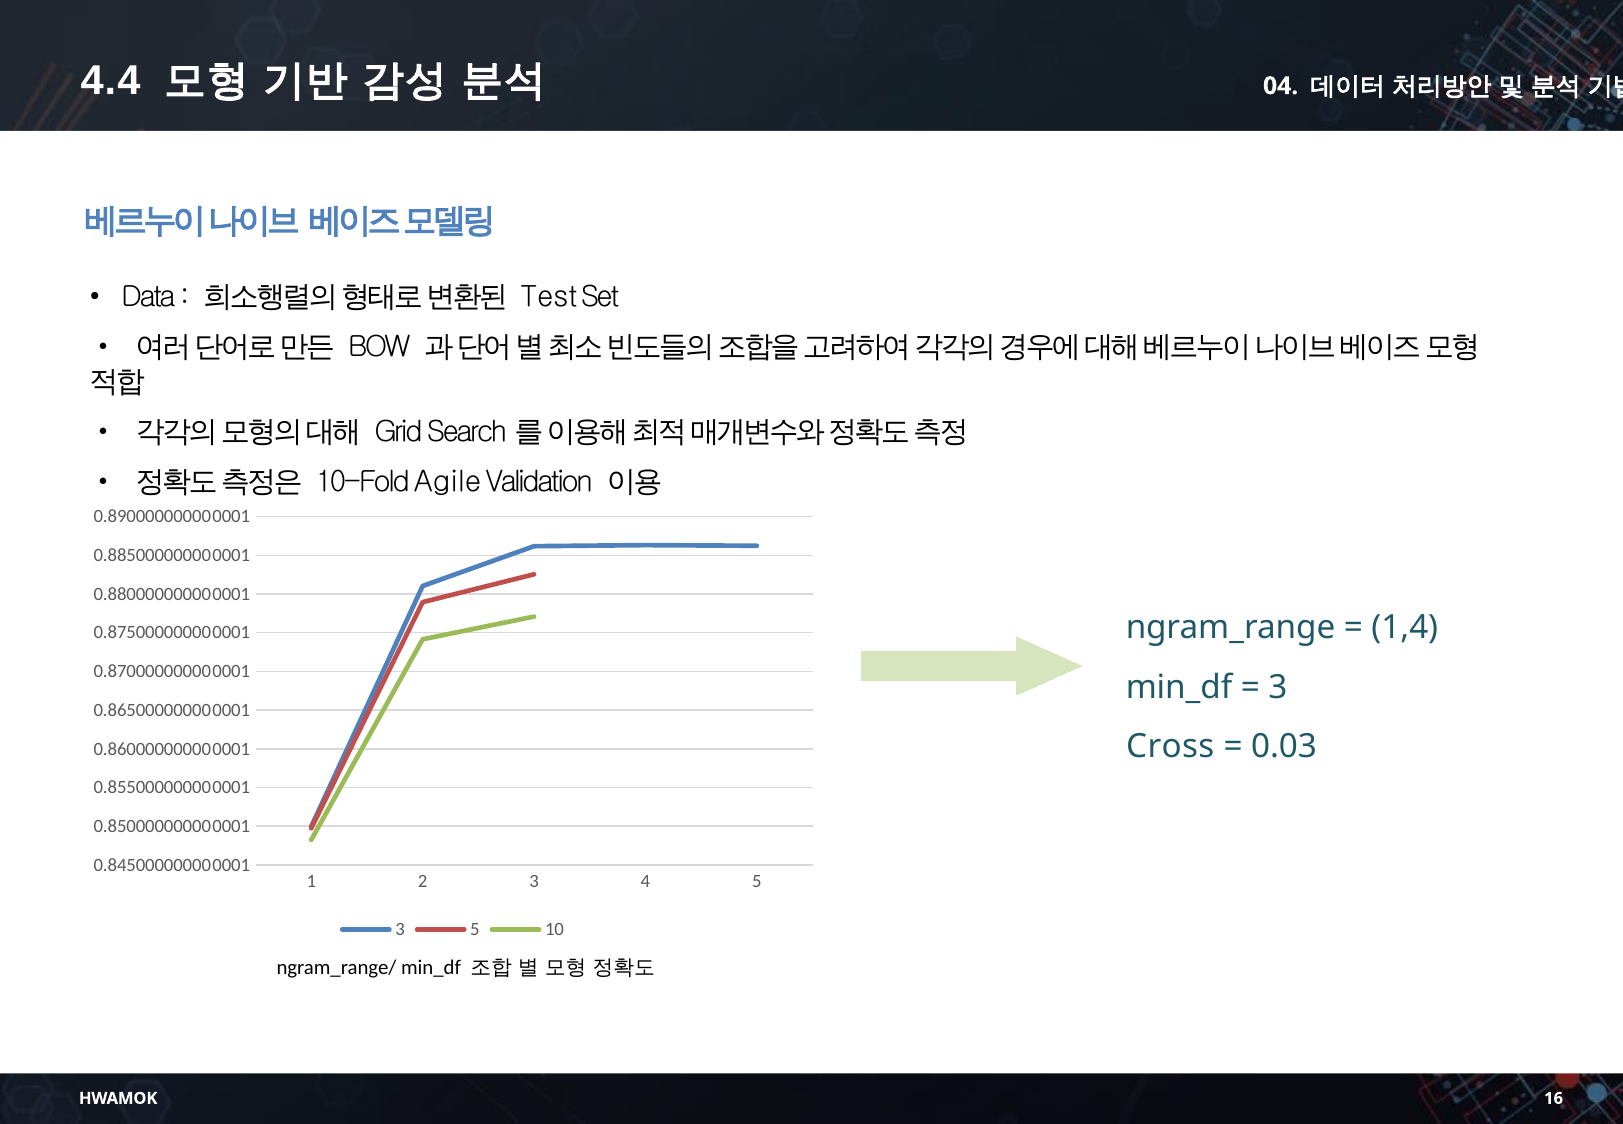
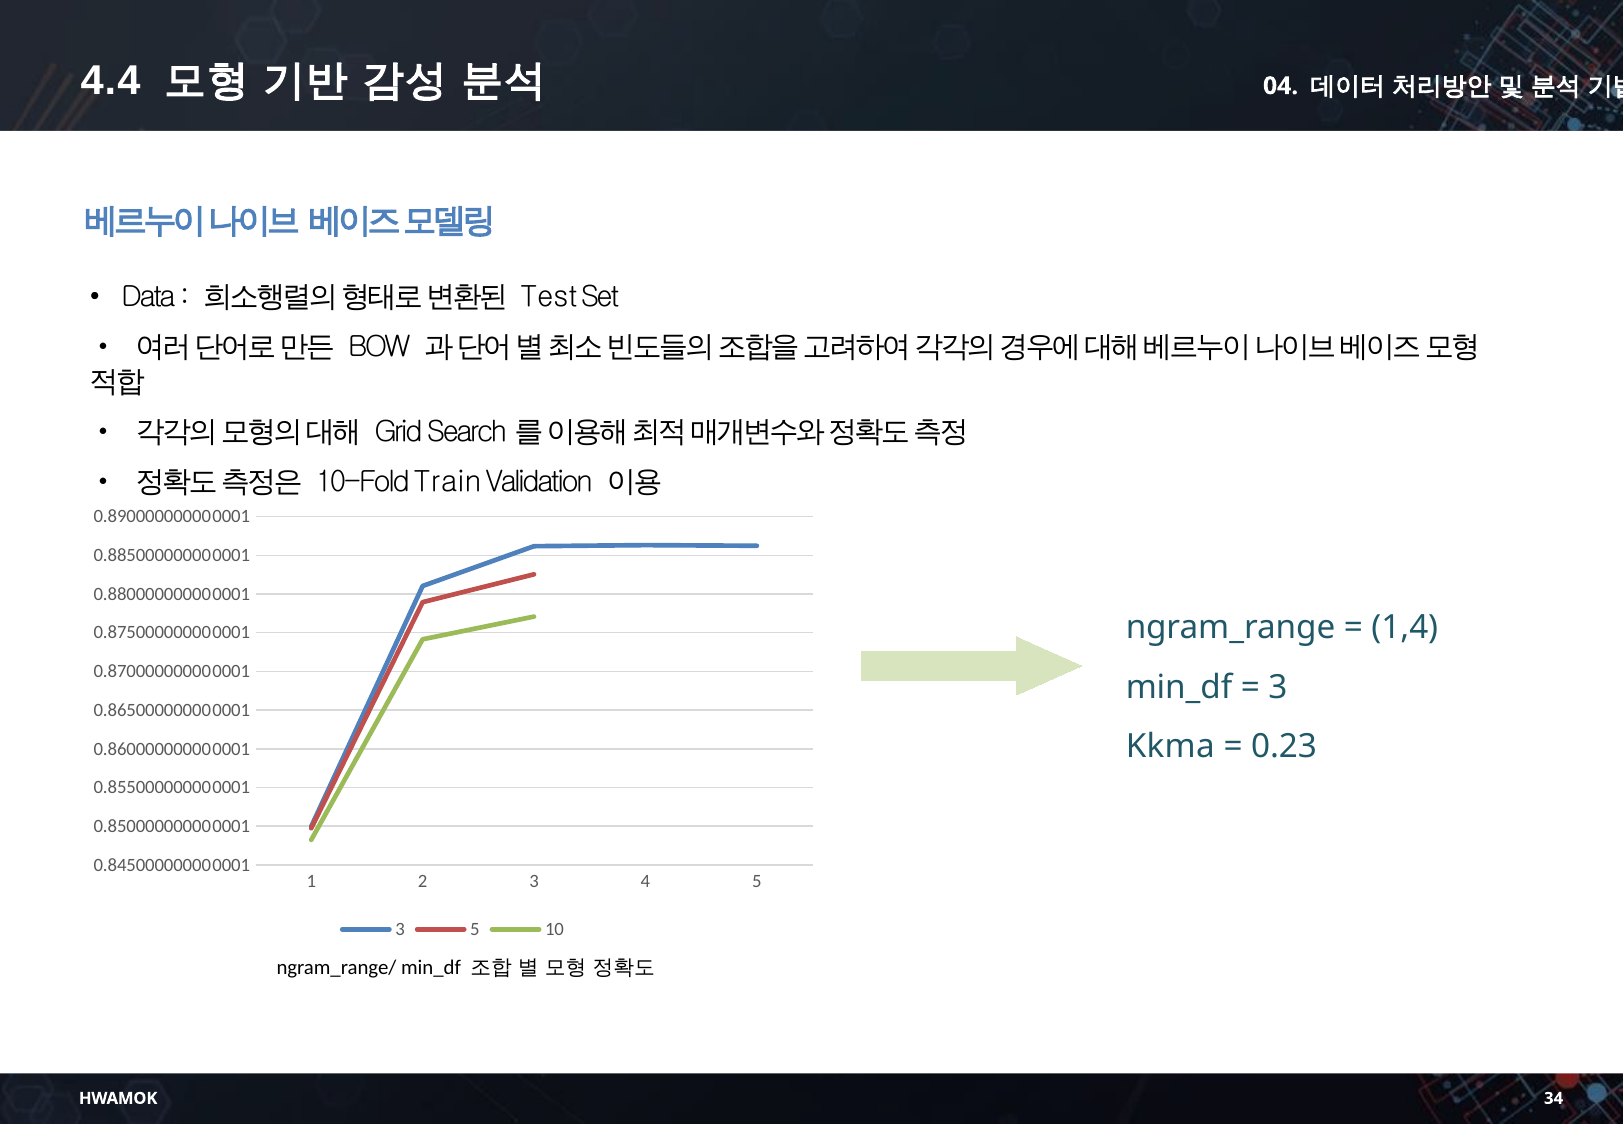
Agile: Agile -> Train (448, 482)
Cross: Cross -> Kkma (1170, 747)
0.03: 0.03 -> 0.23 (1284, 747)
16: 16 -> 34 (1554, 1098)
